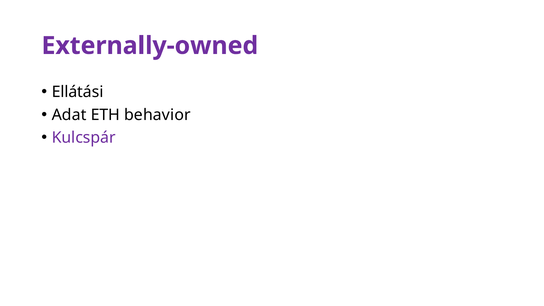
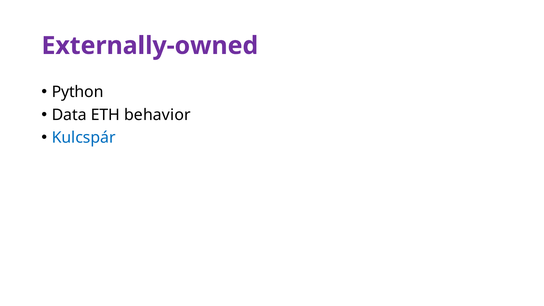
Ellátási: Ellátási -> Python (78, 92)
Adat: Adat -> Data (69, 115)
Kulcspár colour: purple -> blue (84, 138)
